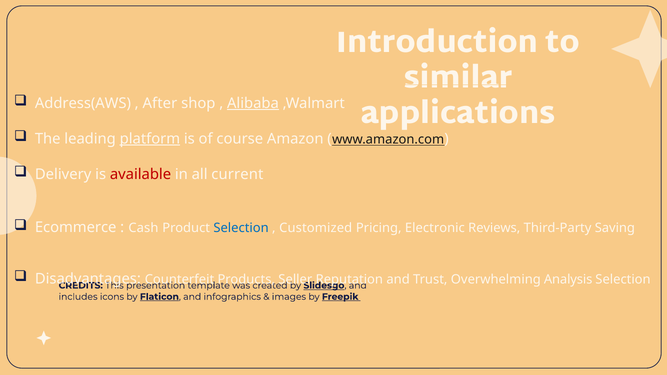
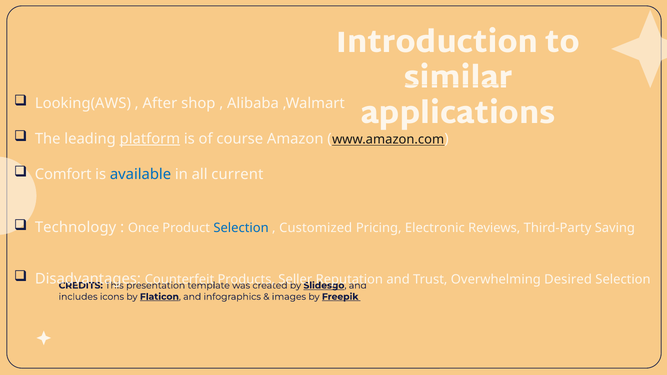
Address(AWS: Address(AWS -> Looking(AWS (83, 103)
Alibaba underline: present -> none (253, 103)
Delivery: Delivery -> Comfort (63, 174)
available colour: red -> blue (141, 174)
Ecommerce: Ecommerce -> Technology (76, 228)
Cash: Cash -> Once (144, 228)
Analysis: Analysis -> Desired (568, 279)
